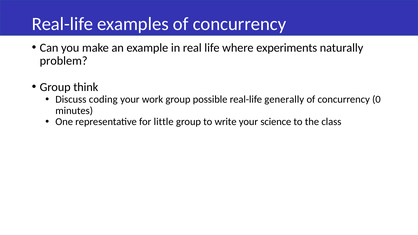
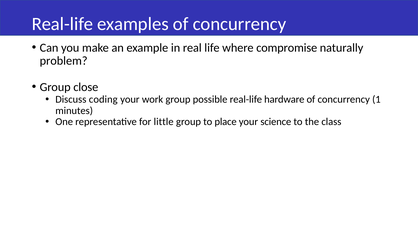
experiments: experiments -> compromise (287, 48)
think: think -> close (86, 87)
generally: generally -> hardware (284, 99)
0: 0 -> 1 (376, 99)
write: write -> place (226, 122)
